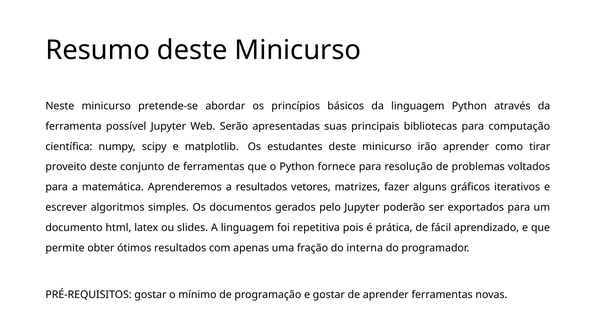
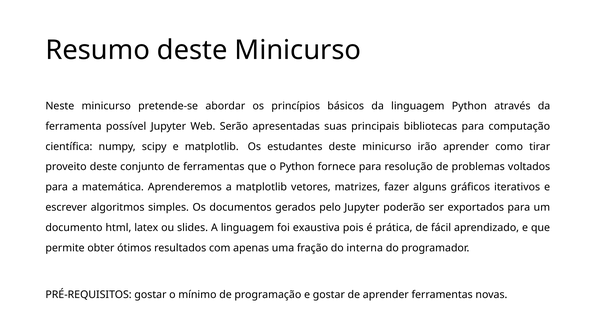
a resultados: resultados -> matplotlib (261, 187)
repetitiva: repetitiva -> exaustiva (316, 228)
